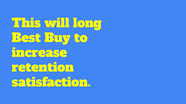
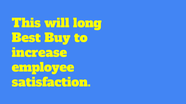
retention: retention -> employee (43, 68)
